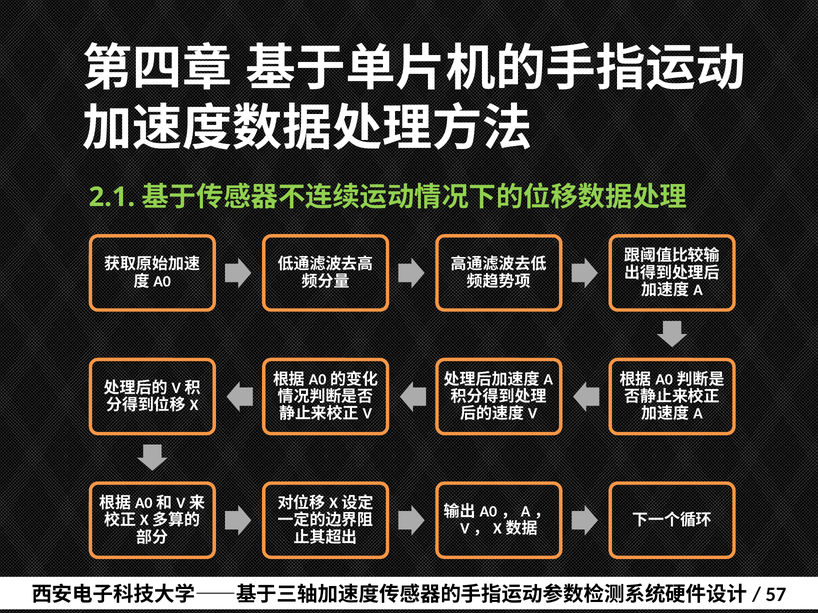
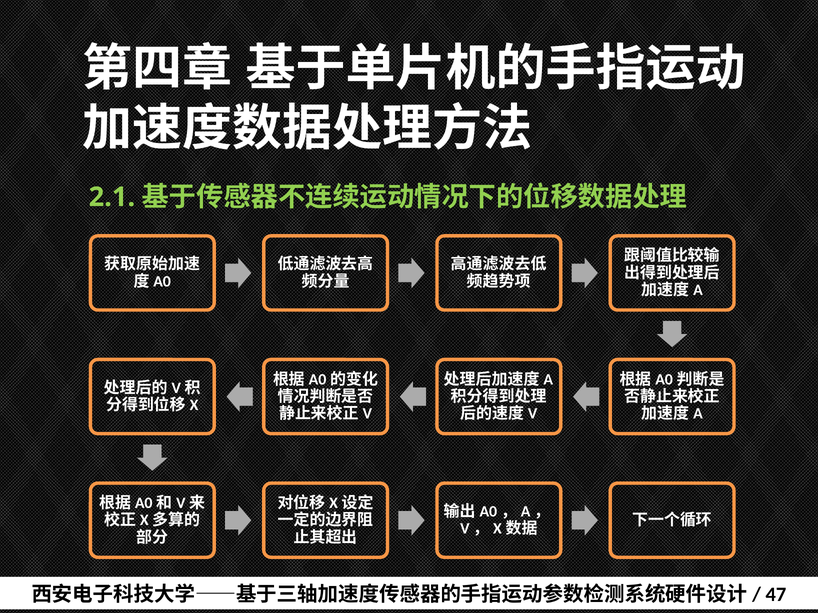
57: 57 -> 47 (776, 595)
